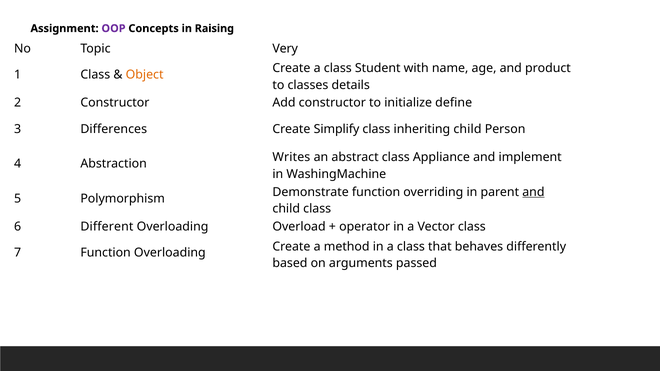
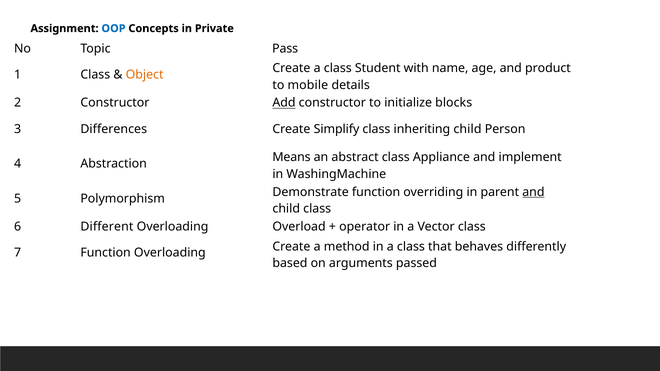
OOP colour: purple -> blue (113, 28)
Raising: Raising -> Private (214, 28)
Very: Very -> Pass (285, 48)
classes: classes -> mobile (308, 85)
Add underline: none -> present (284, 103)
define: define -> blocks (454, 103)
Writes: Writes -> Means (292, 157)
